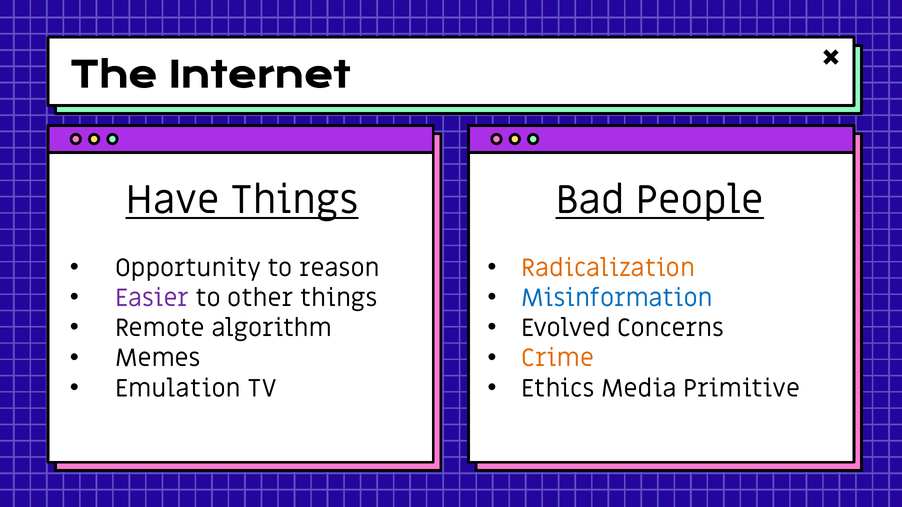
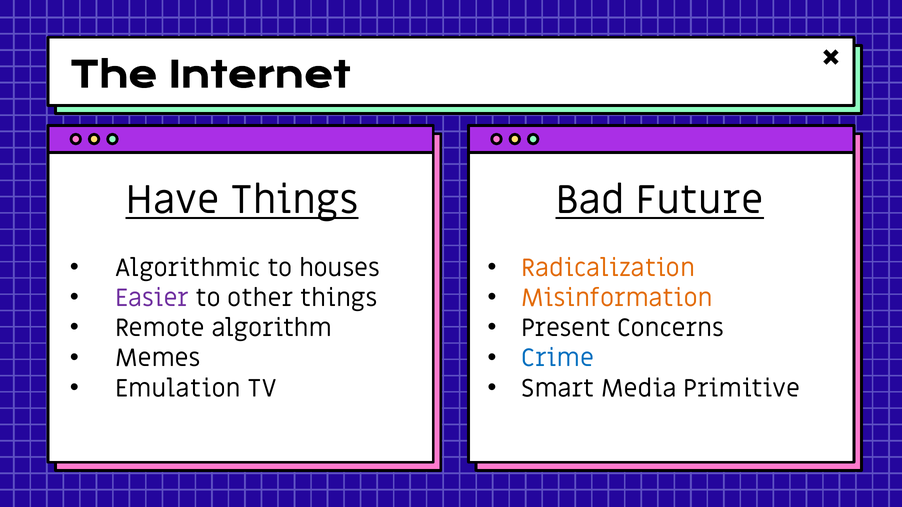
People: People -> Future (700, 200)
Opportunity: Opportunity -> Algorithmic (188, 268)
reason: reason -> houses (340, 268)
Misinformation colour: blue -> orange (617, 298)
Evolved: Evolved -> Present (566, 328)
Crime colour: orange -> blue (558, 358)
Ethics: Ethics -> Smart (558, 389)
